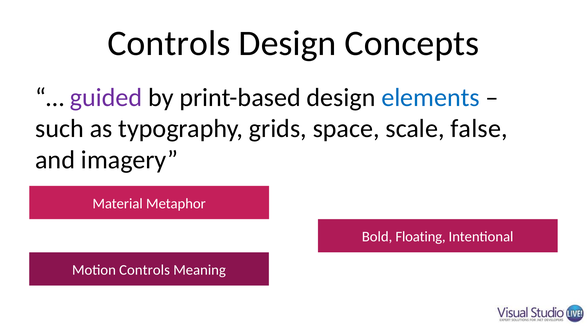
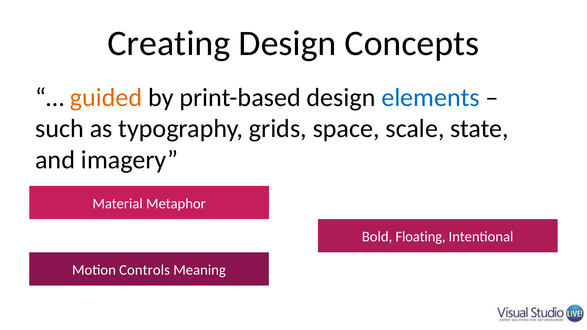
Controls: Controls -> Creating (169, 43)
guided colour: purple -> orange (106, 97)
false: false -> state (479, 129)
